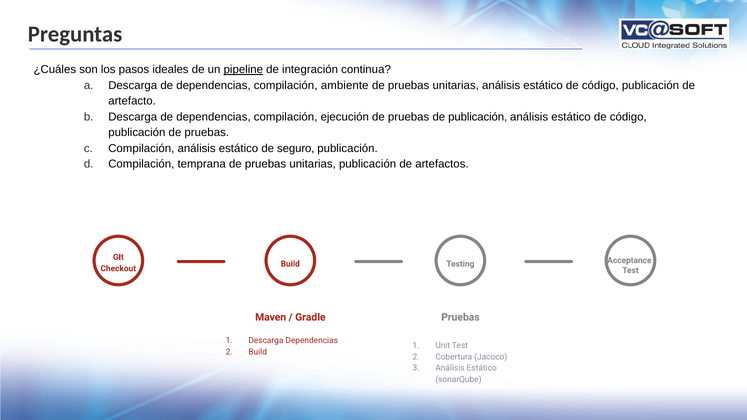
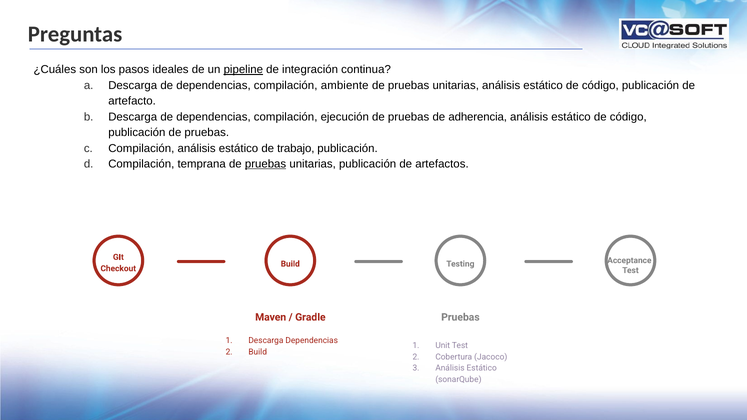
de publicación: publicación -> adherencia (478, 117)
seguro: seguro -> trabajo (296, 148)
pruebas underline: none -> present (266, 164)
